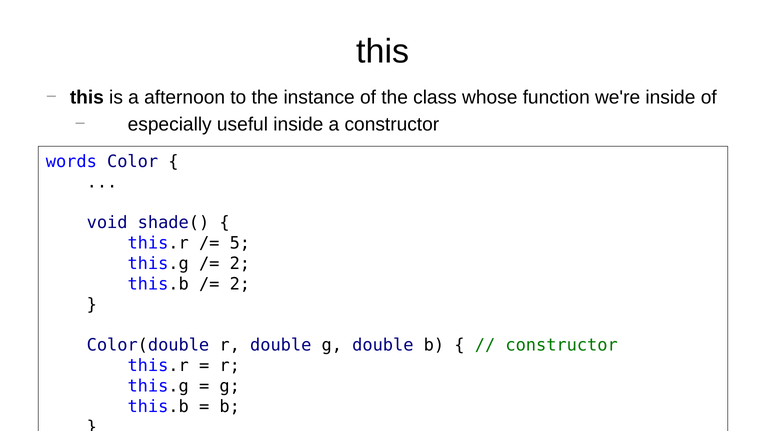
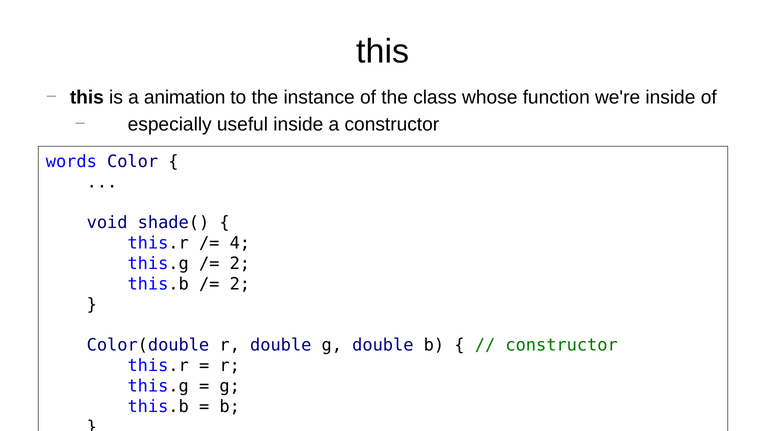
afternoon: afternoon -> animation (185, 97)
5: 5 -> 4 (240, 243)
